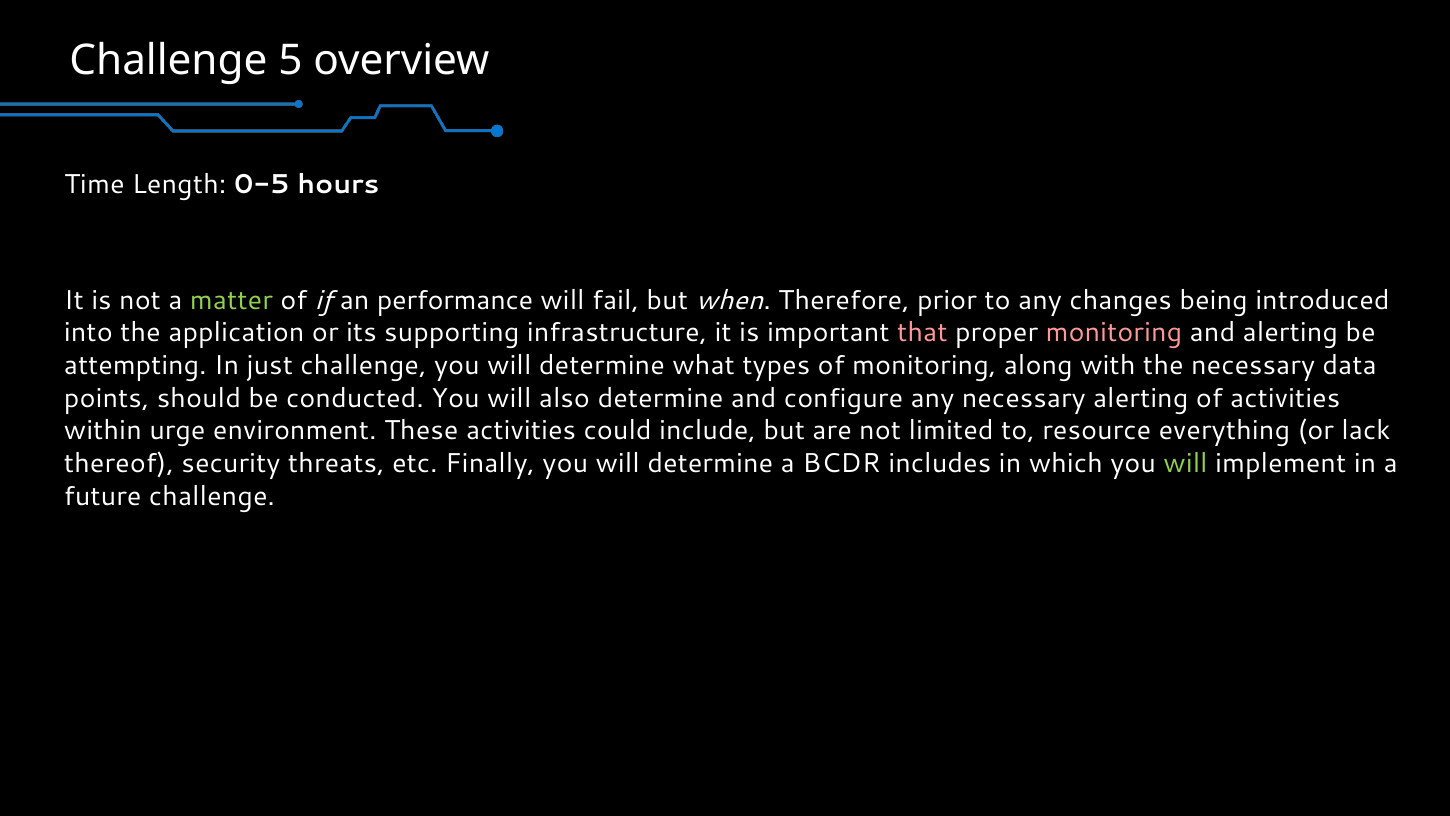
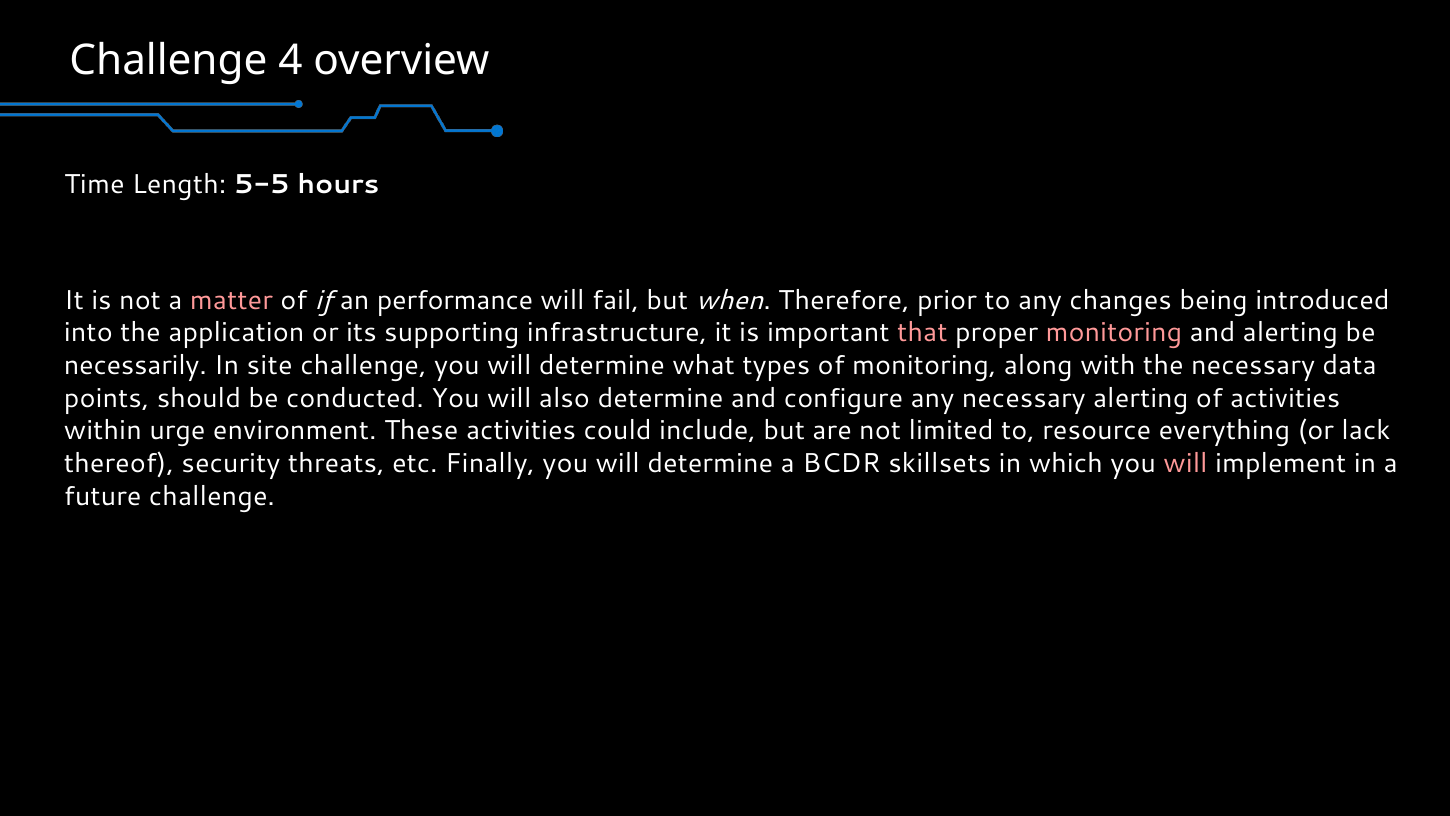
5: 5 -> 4 (290, 61)
0-5: 0-5 -> 5-5 (262, 185)
matter colour: light green -> pink (231, 300)
attempting: attempting -> necessarily (135, 365)
just: just -> site (270, 365)
includes: includes -> skillsets (940, 463)
will colour: light green -> pink (1186, 463)
